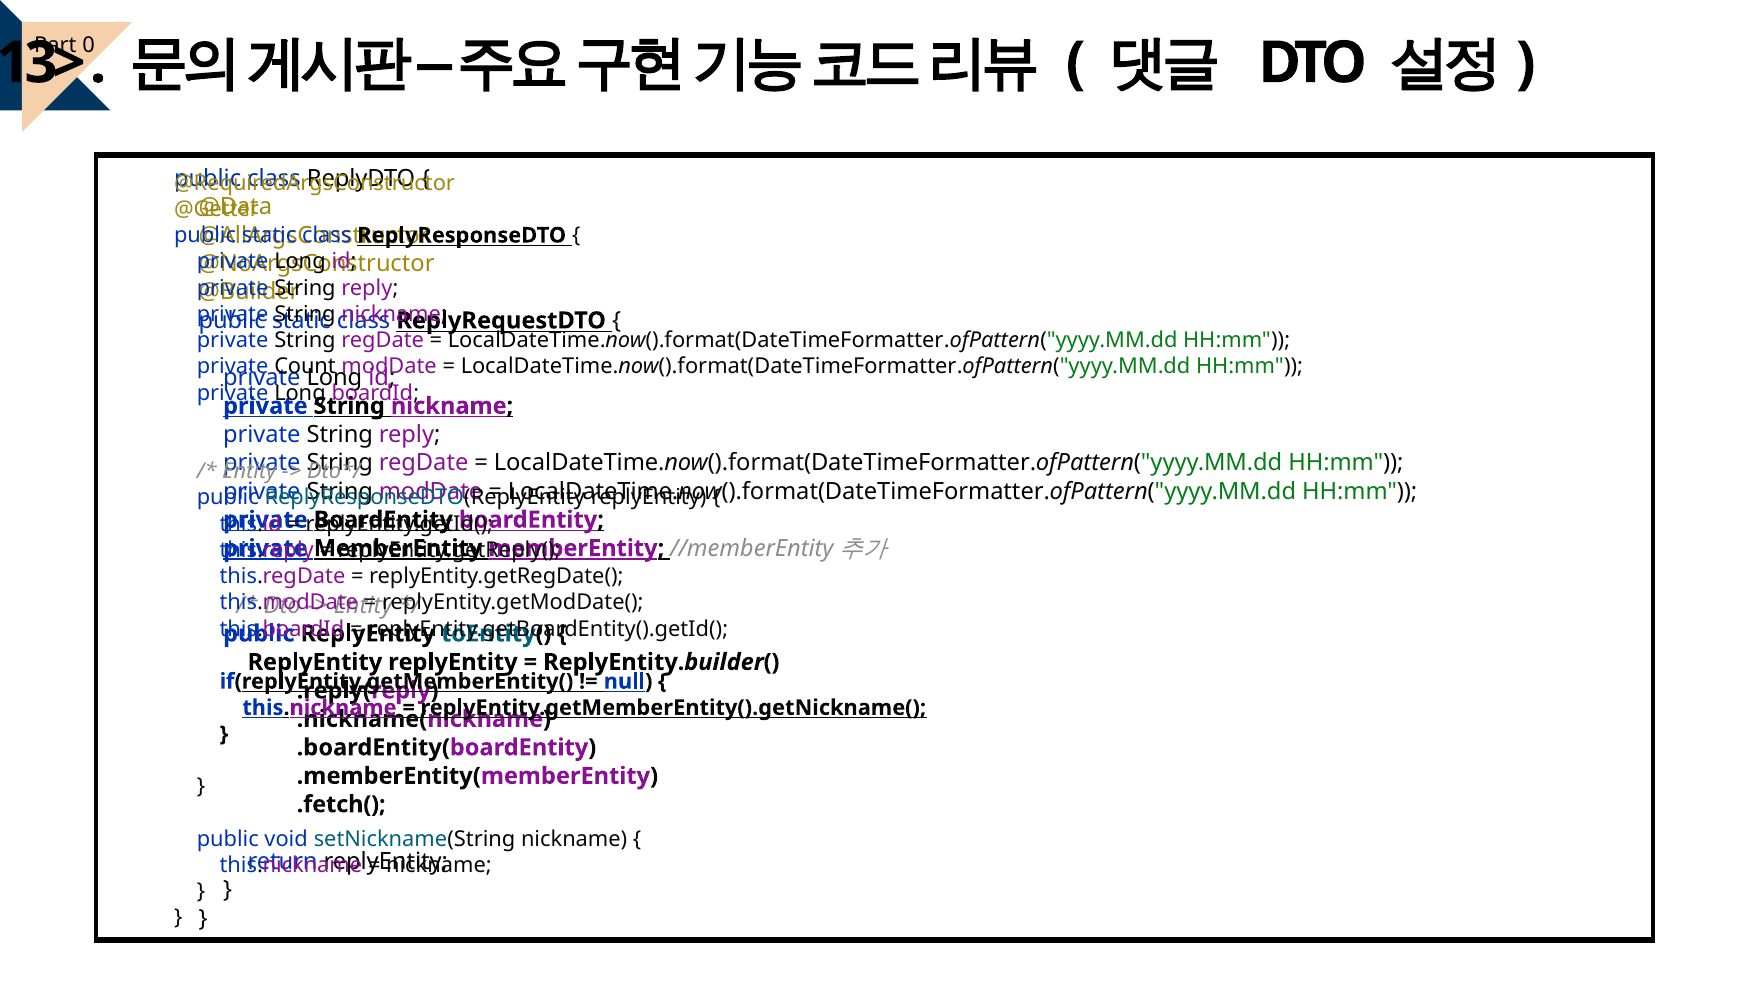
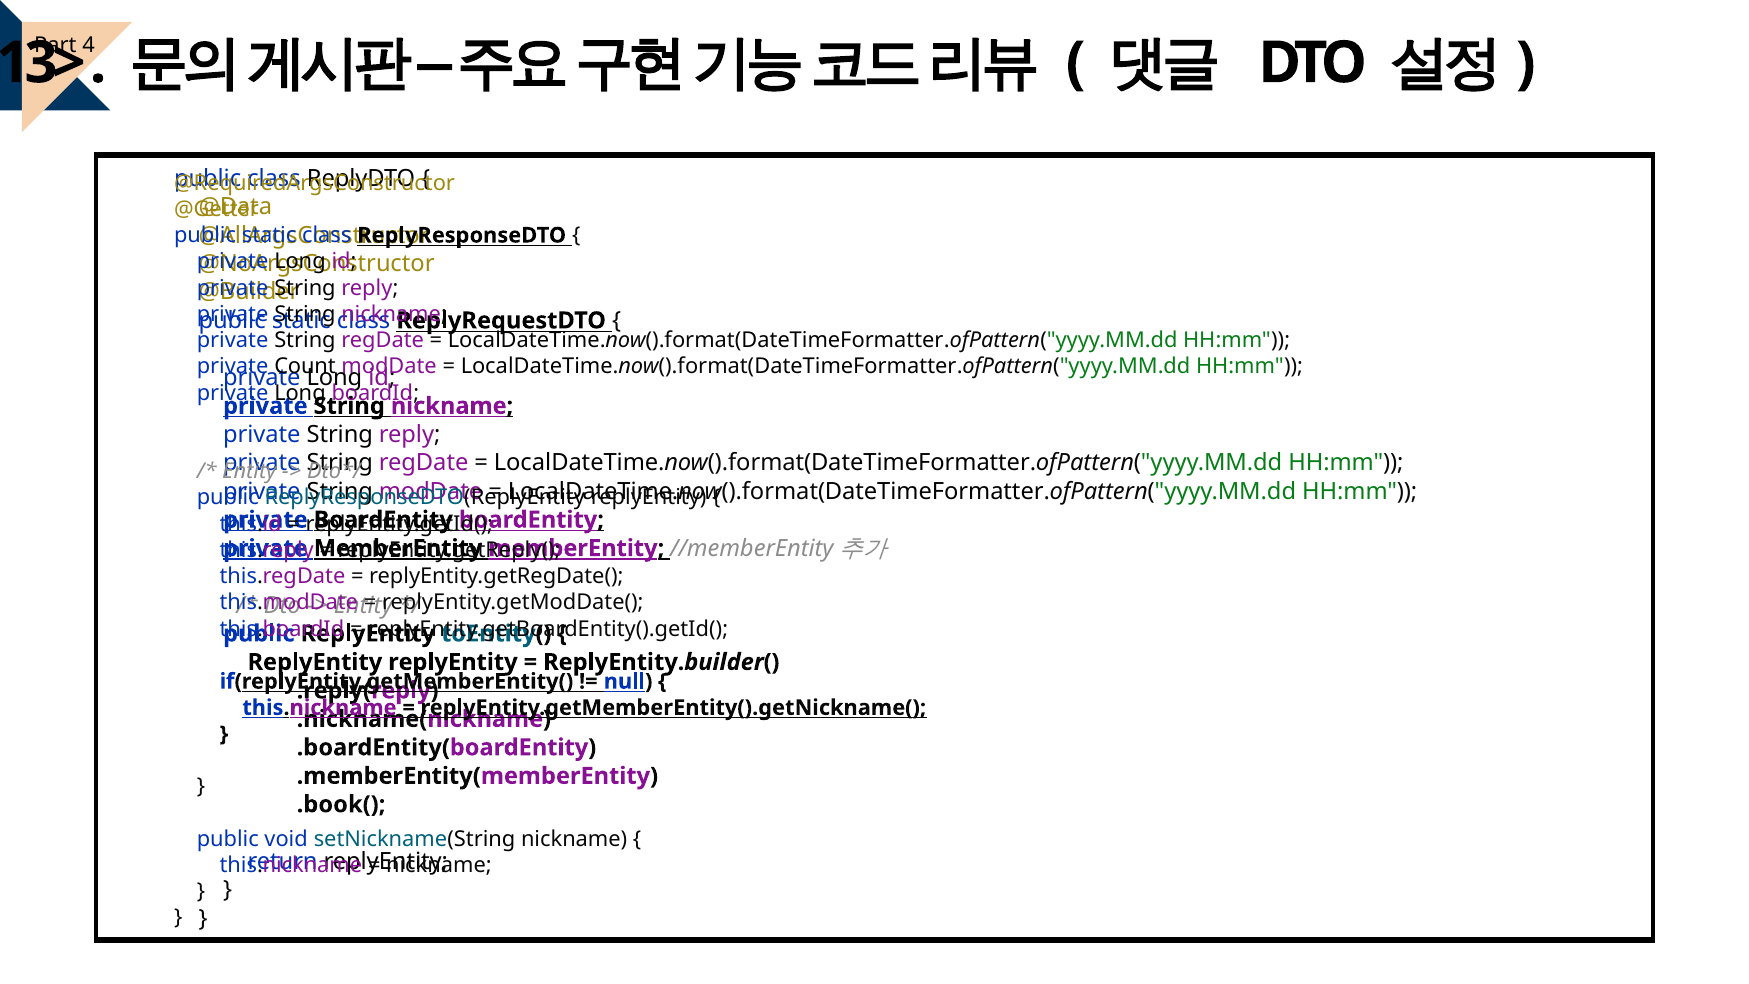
0: 0 -> 4 (89, 45)
.fetch(: .fetch( -> .book( (341, 804)
